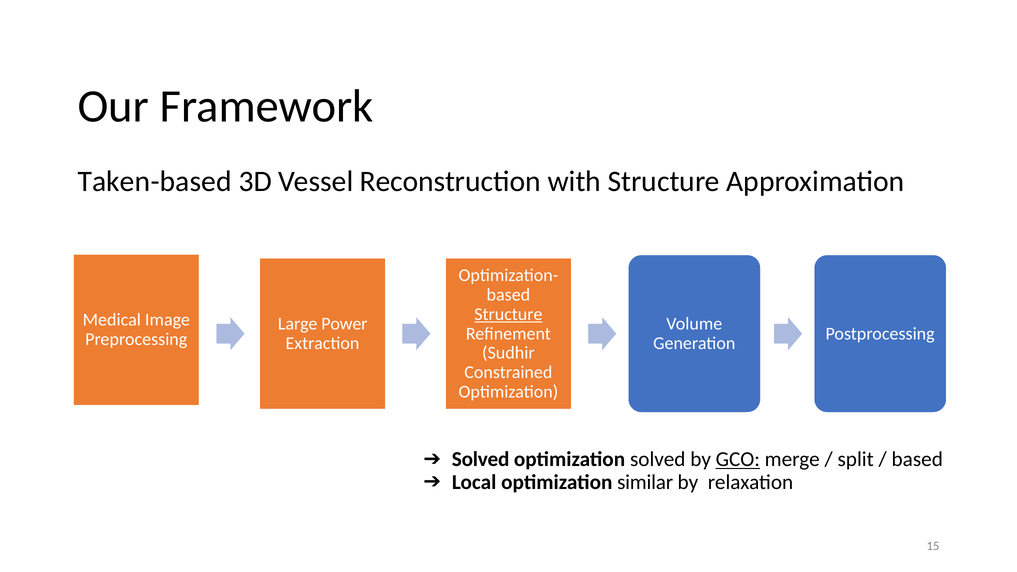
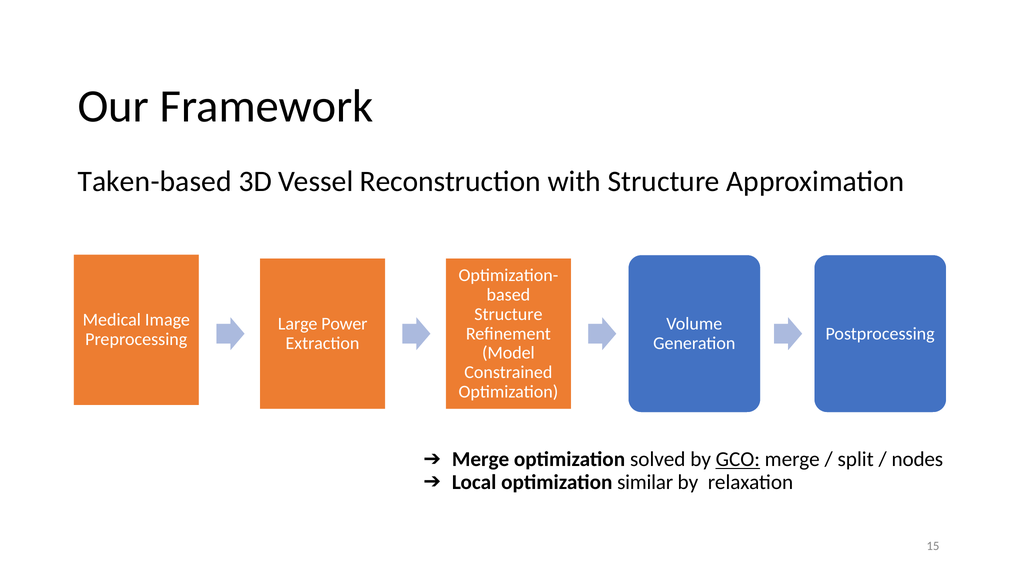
Structure underline: present -> none (508, 314)
Sudhir: Sudhir -> Model (508, 353)
Solved: Solved -> Merge (481, 459)
based: based -> nodes (917, 459)
